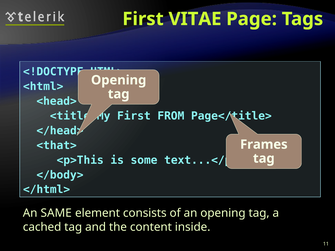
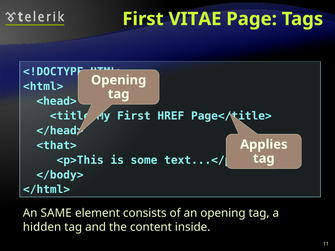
FROM: FROM -> HREF (171, 116)
Frames: Frames -> Applies (264, 145)
cached: cached -> hidden (42, 227)
